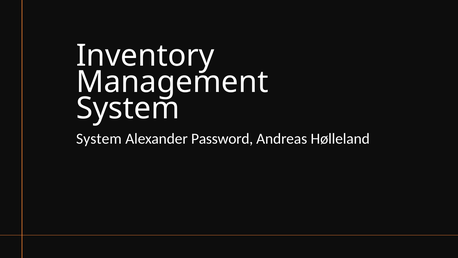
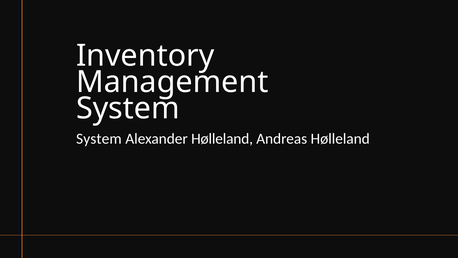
Alexander Password: Password -> Hølleland (222, 139)
